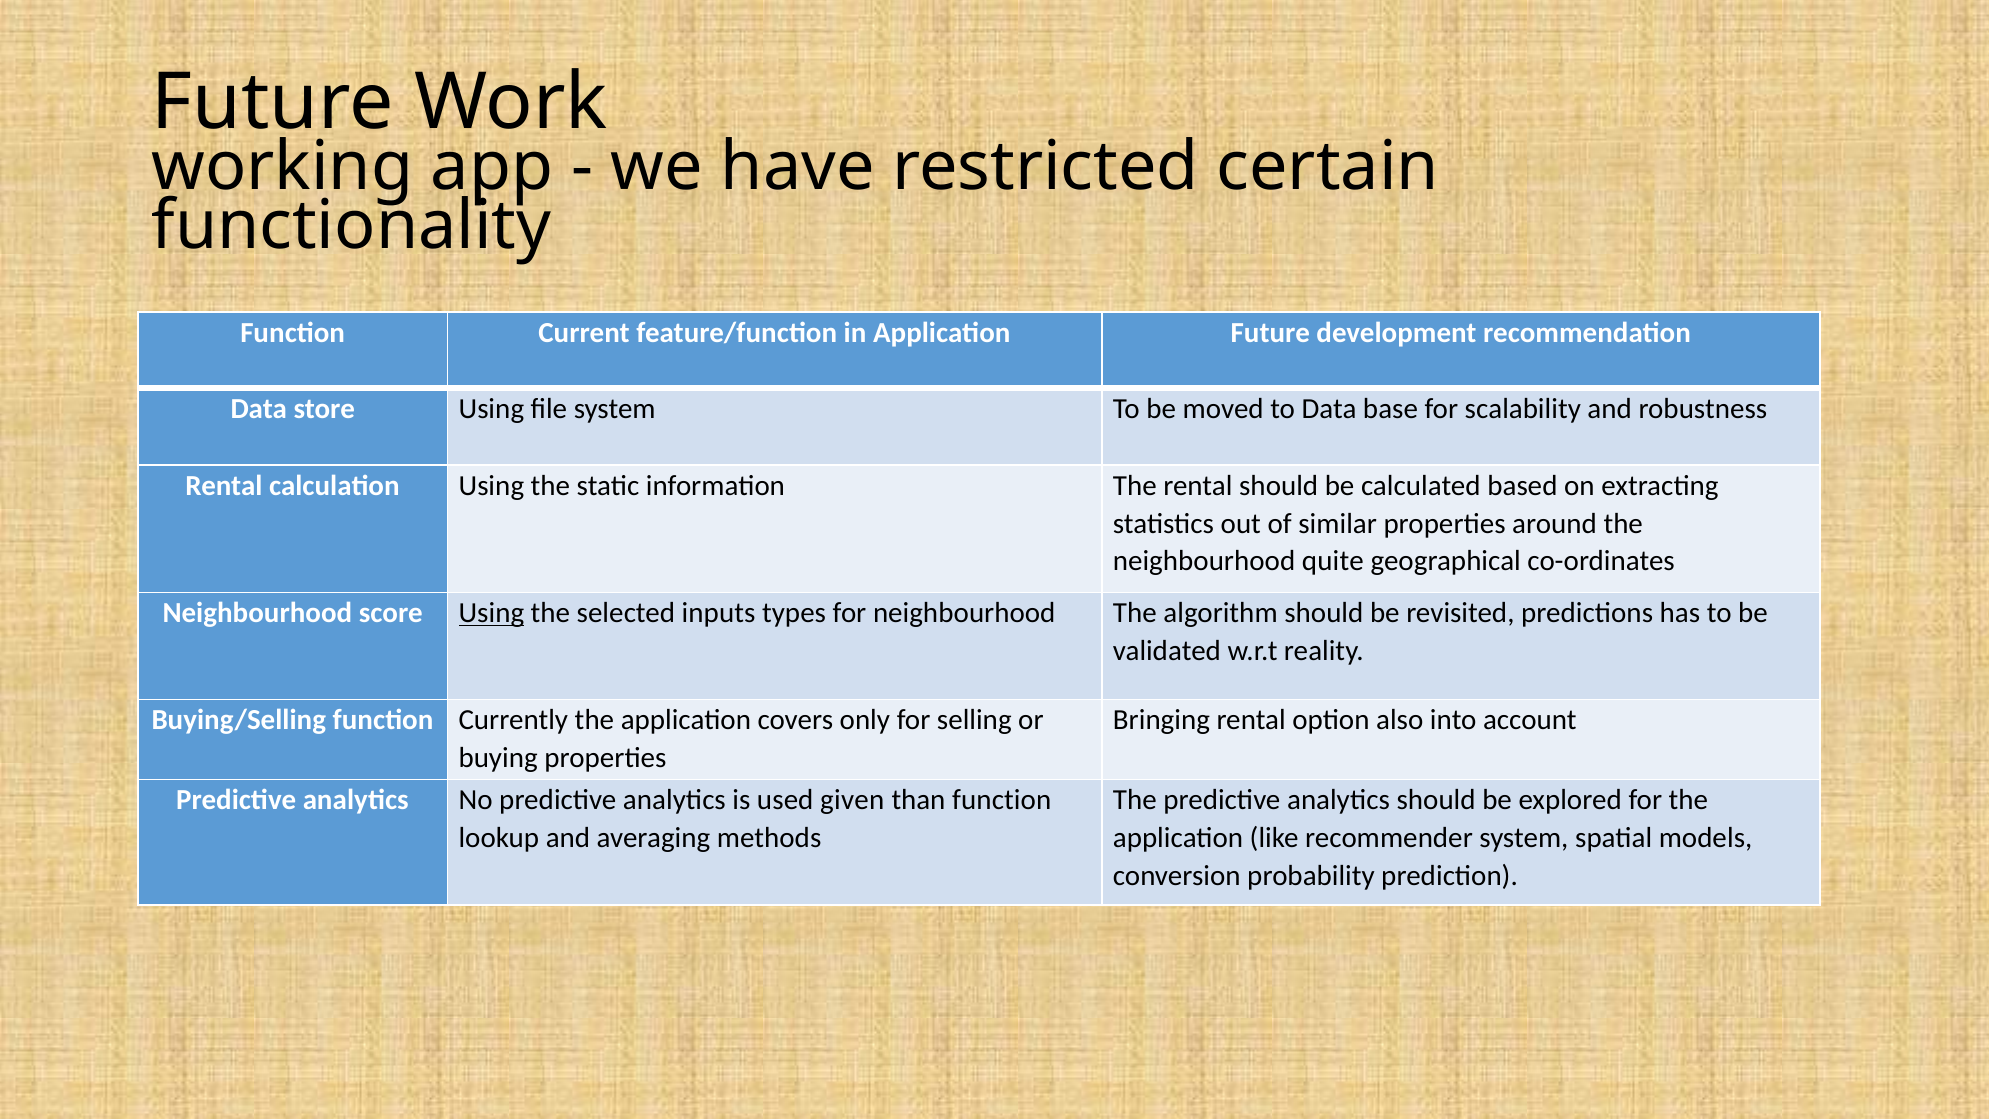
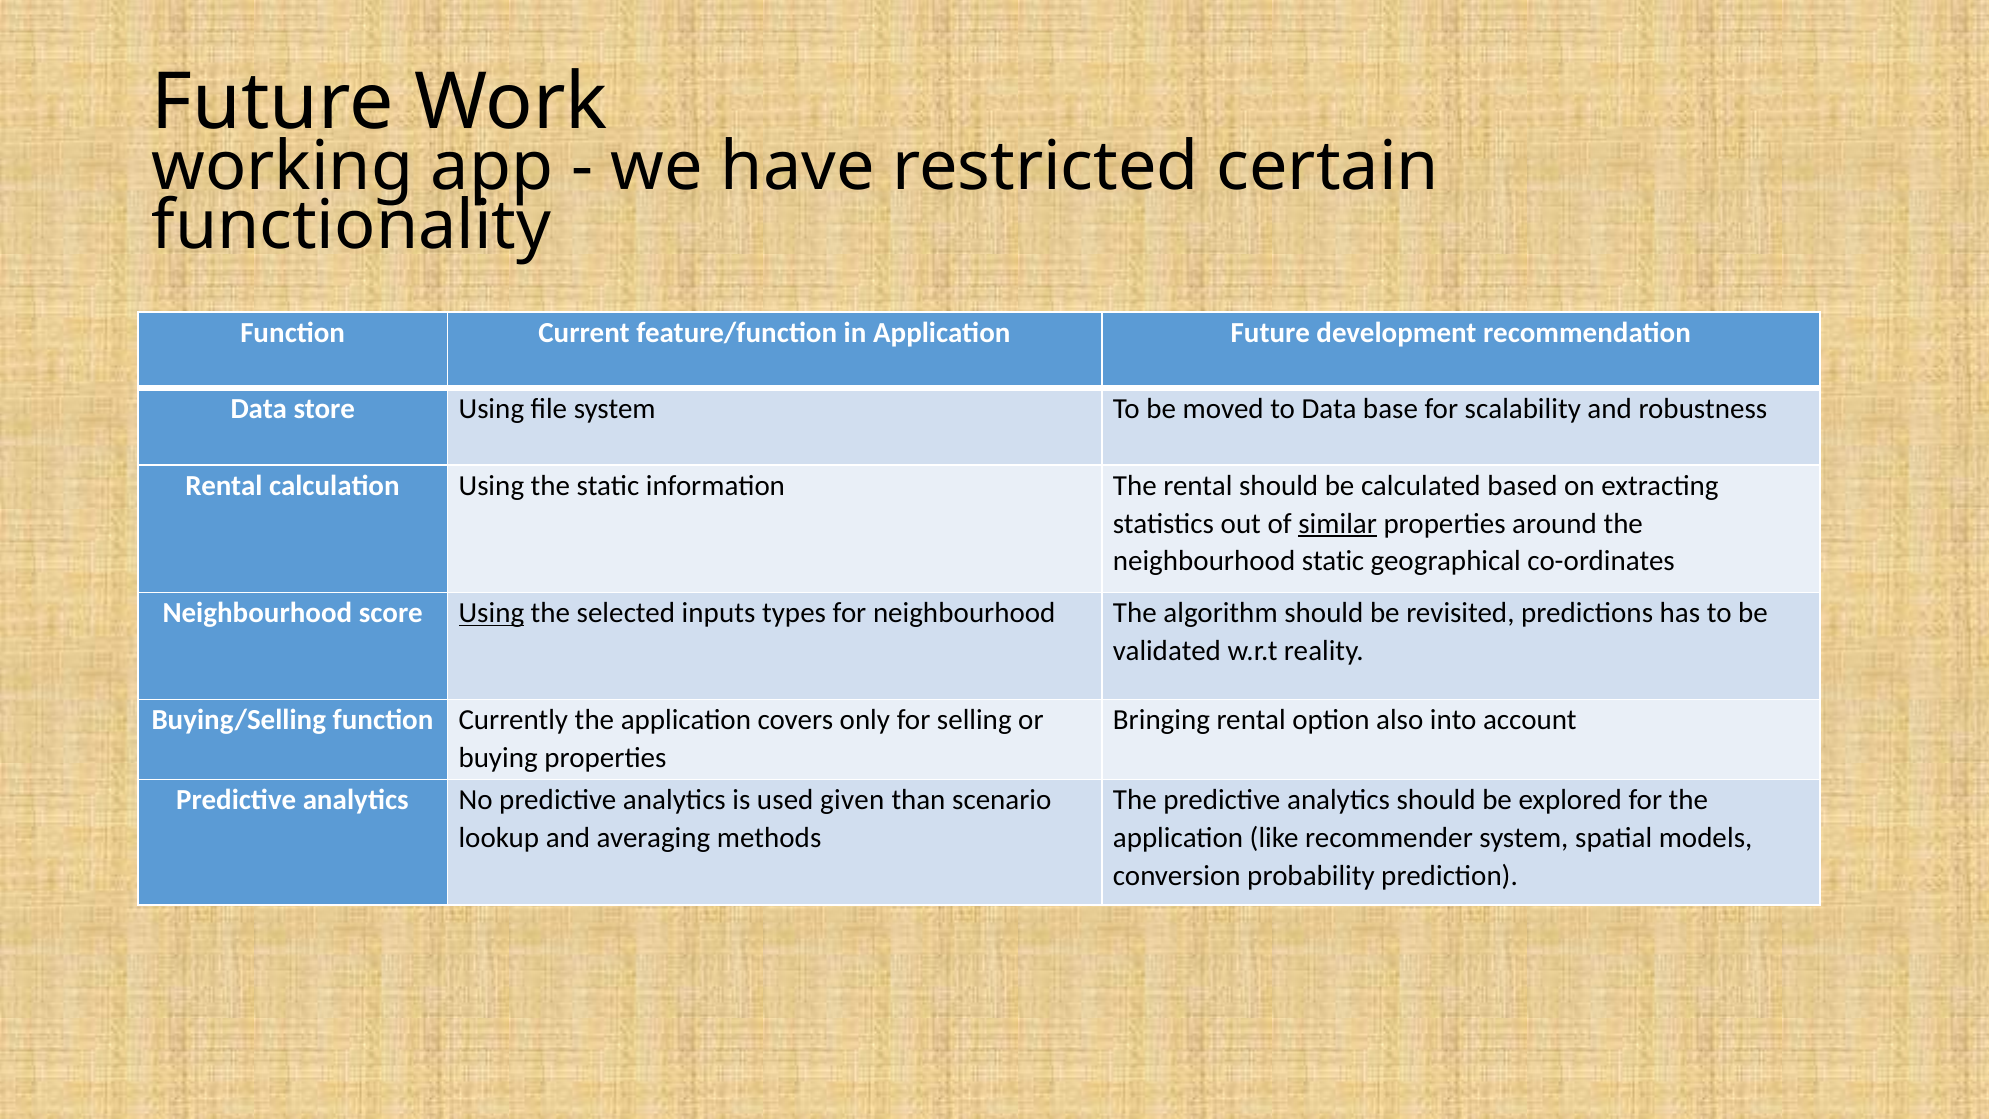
similar underline: none -> present (1338, 523)
neighbourhood quite: quite -> static (1333, 561)
than function: function -> scenario (1002, 800)
